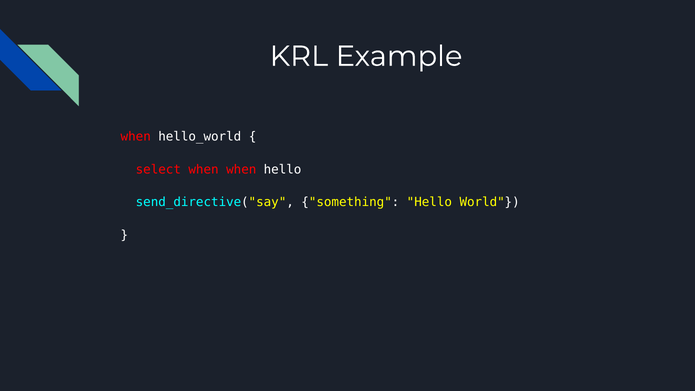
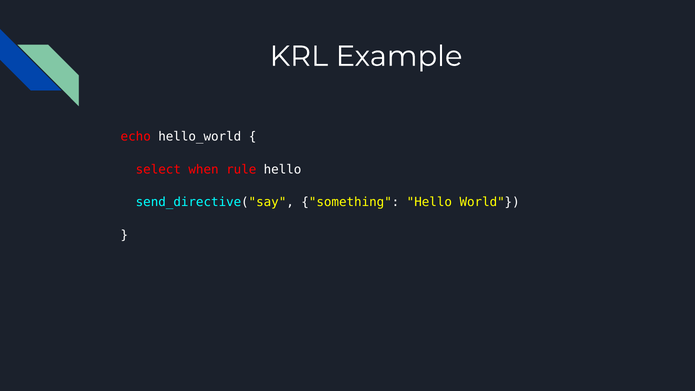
when: when -> echo (136, 137)
when when: when -> rule (241, 169)
